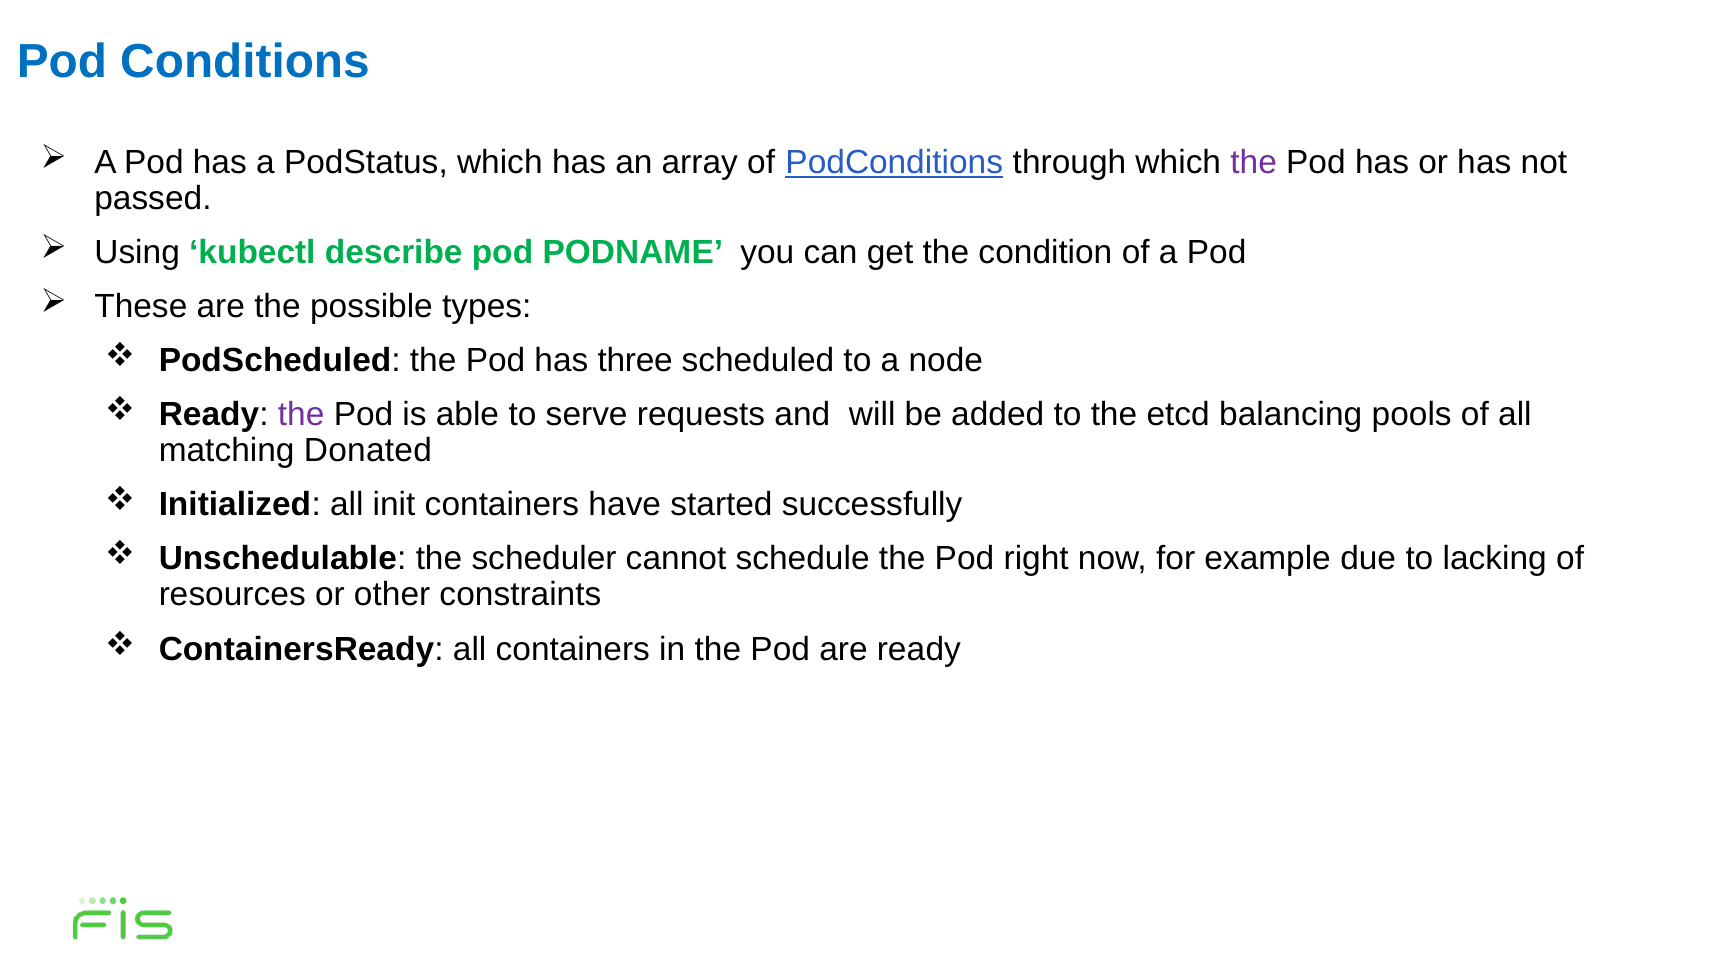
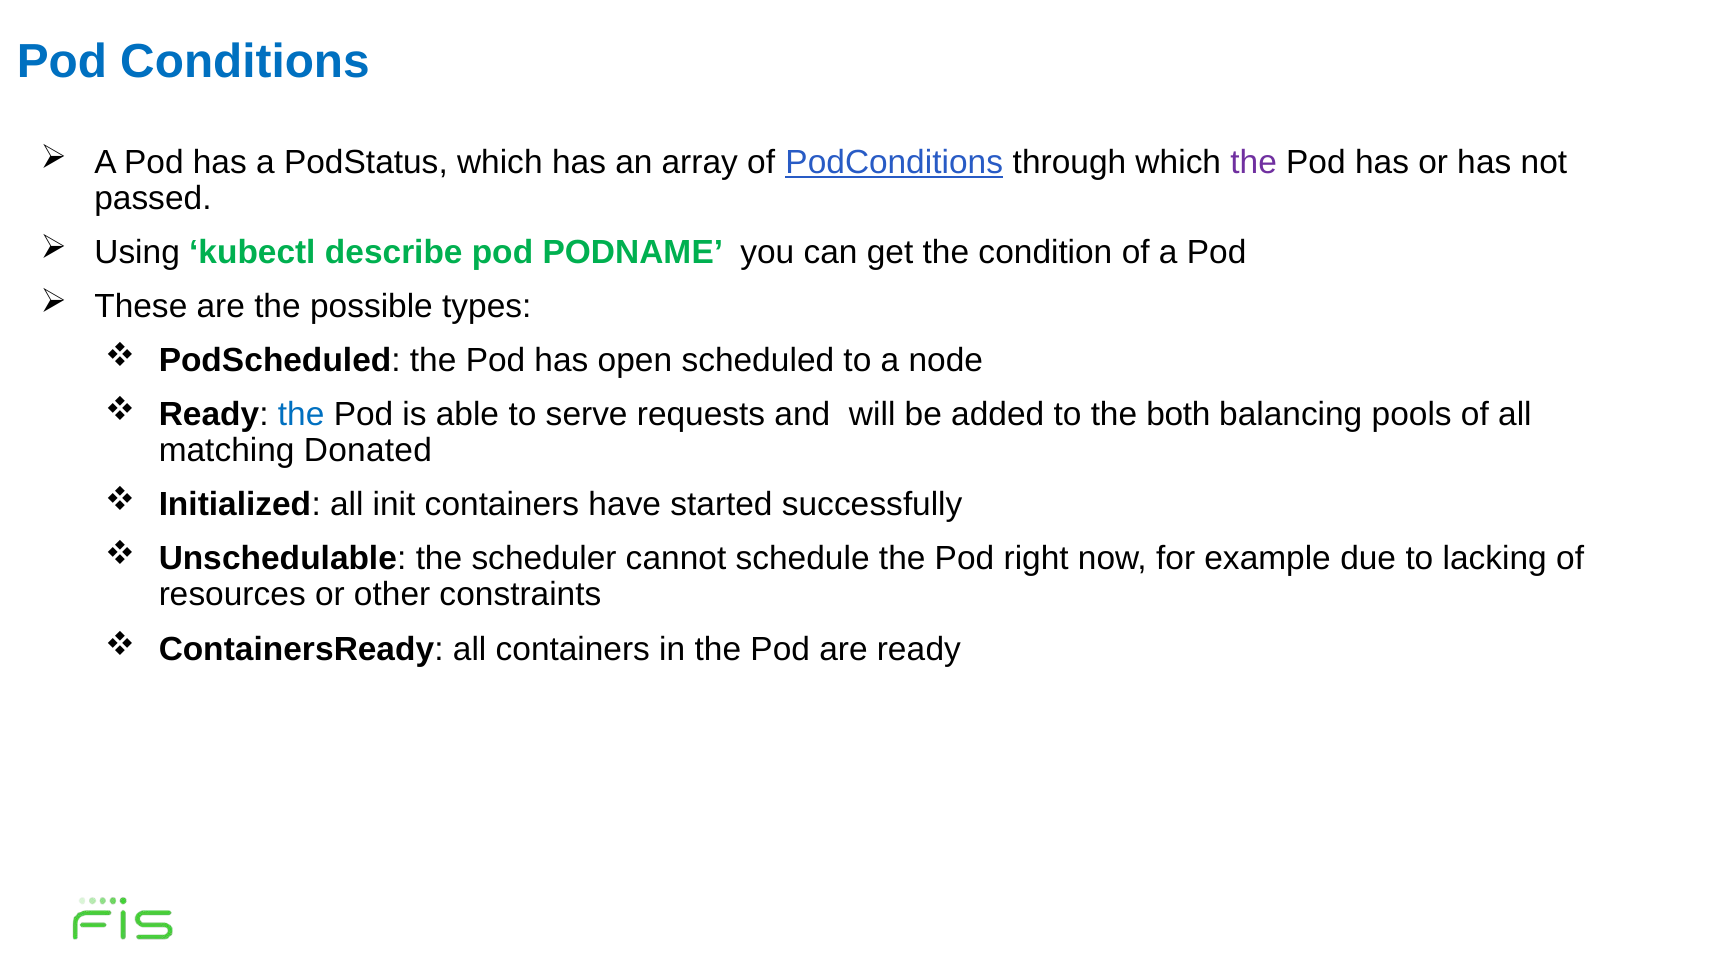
three: three -> open (635, 360)
the colour: purple -> blue (301, 415)
etcd: etcd -> both (1178, 415)
